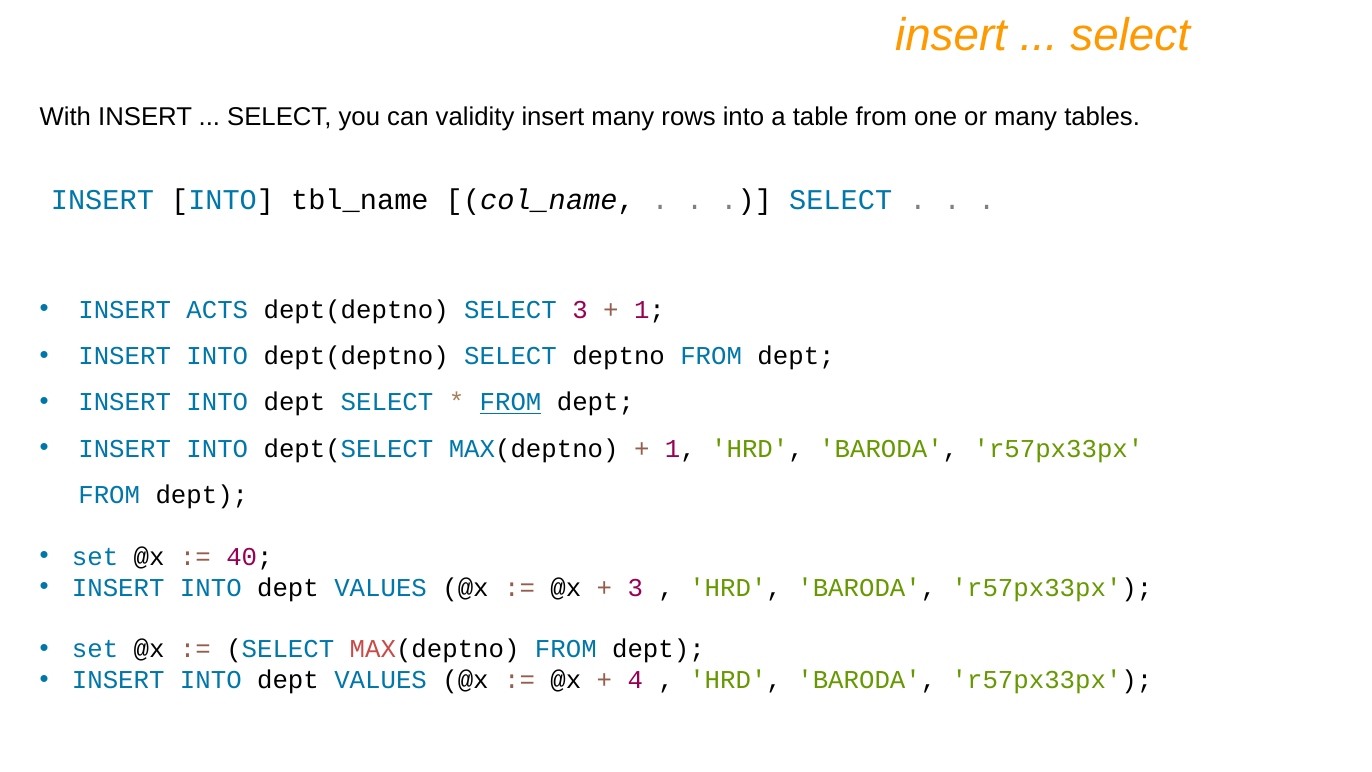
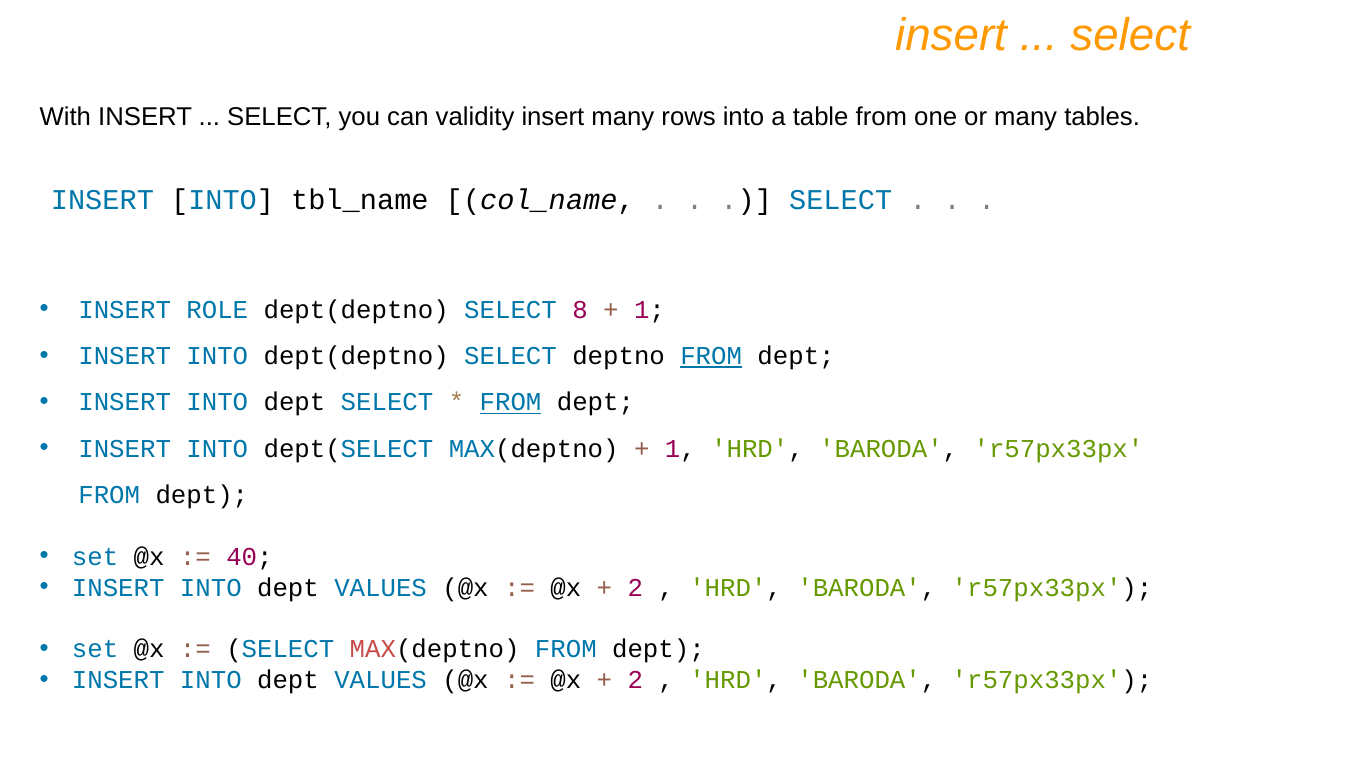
ACTS: ACTS -> ROLE (217, 310)
SELECT 3: 3 -> 8 (580, 310)
FROM underline: none -> present (711, 356)
3: 3 -> 2 (635, 587)
4: 4 -> 2 (635, 680)
